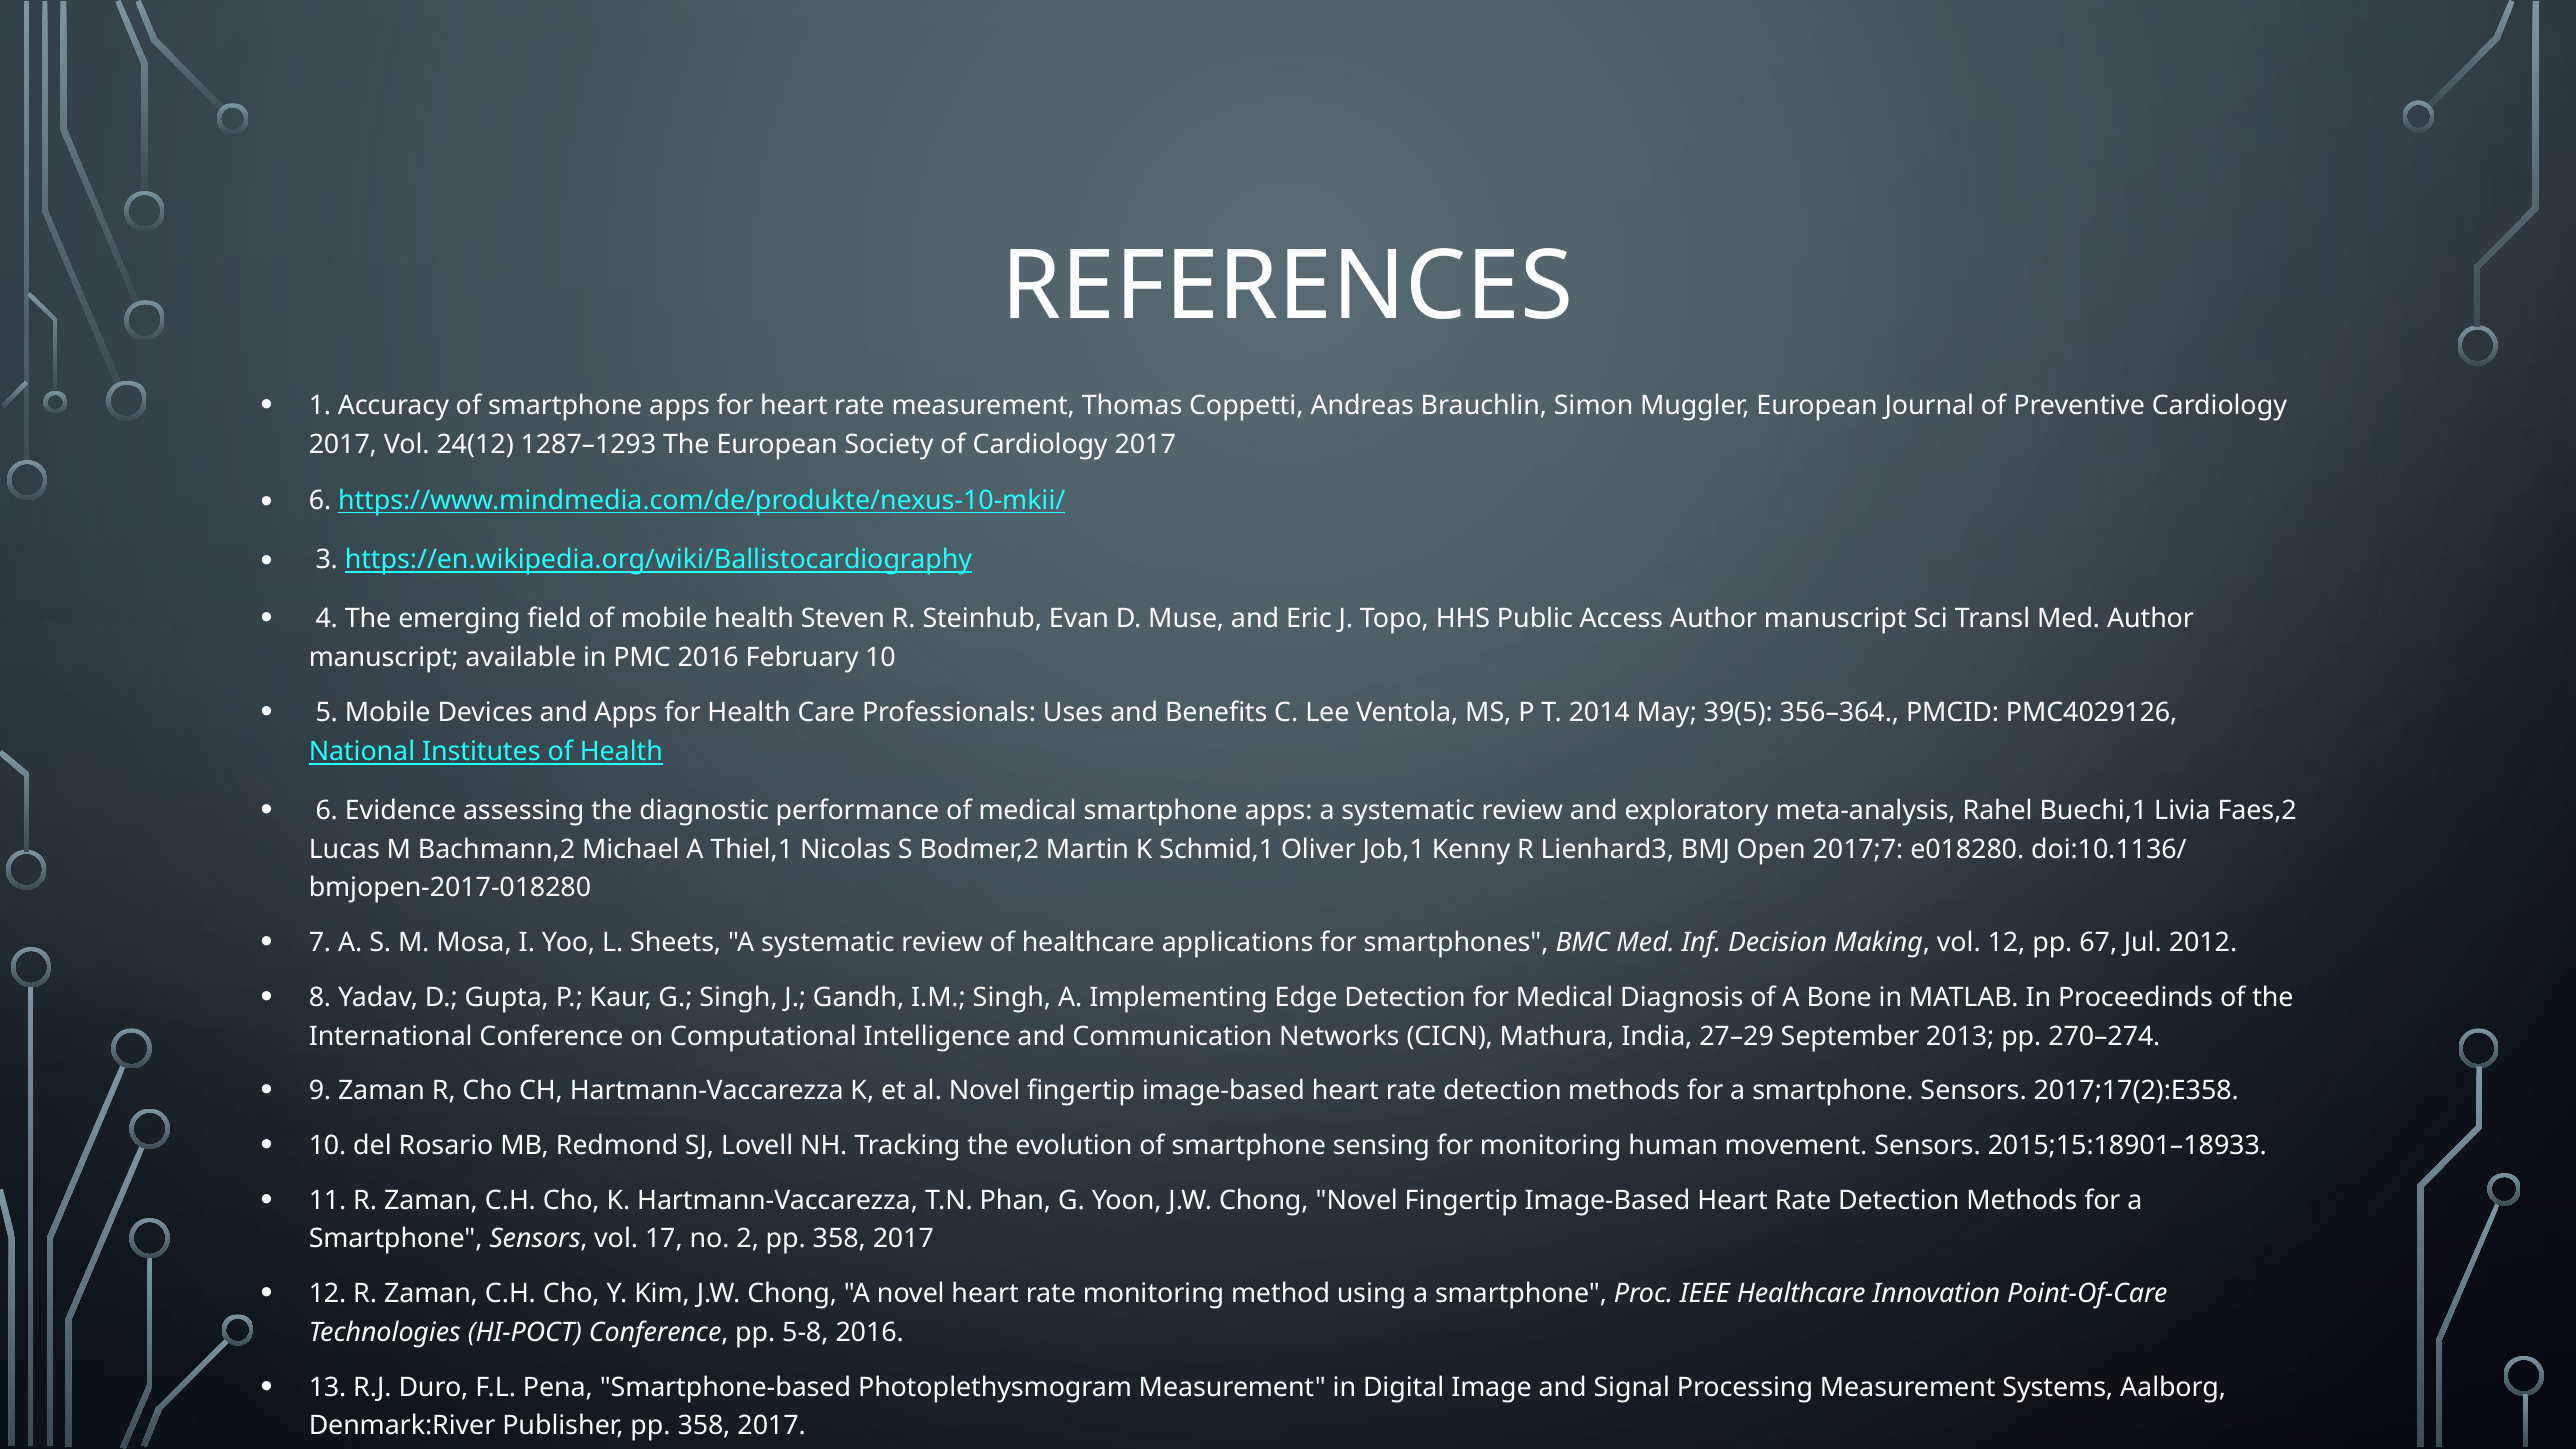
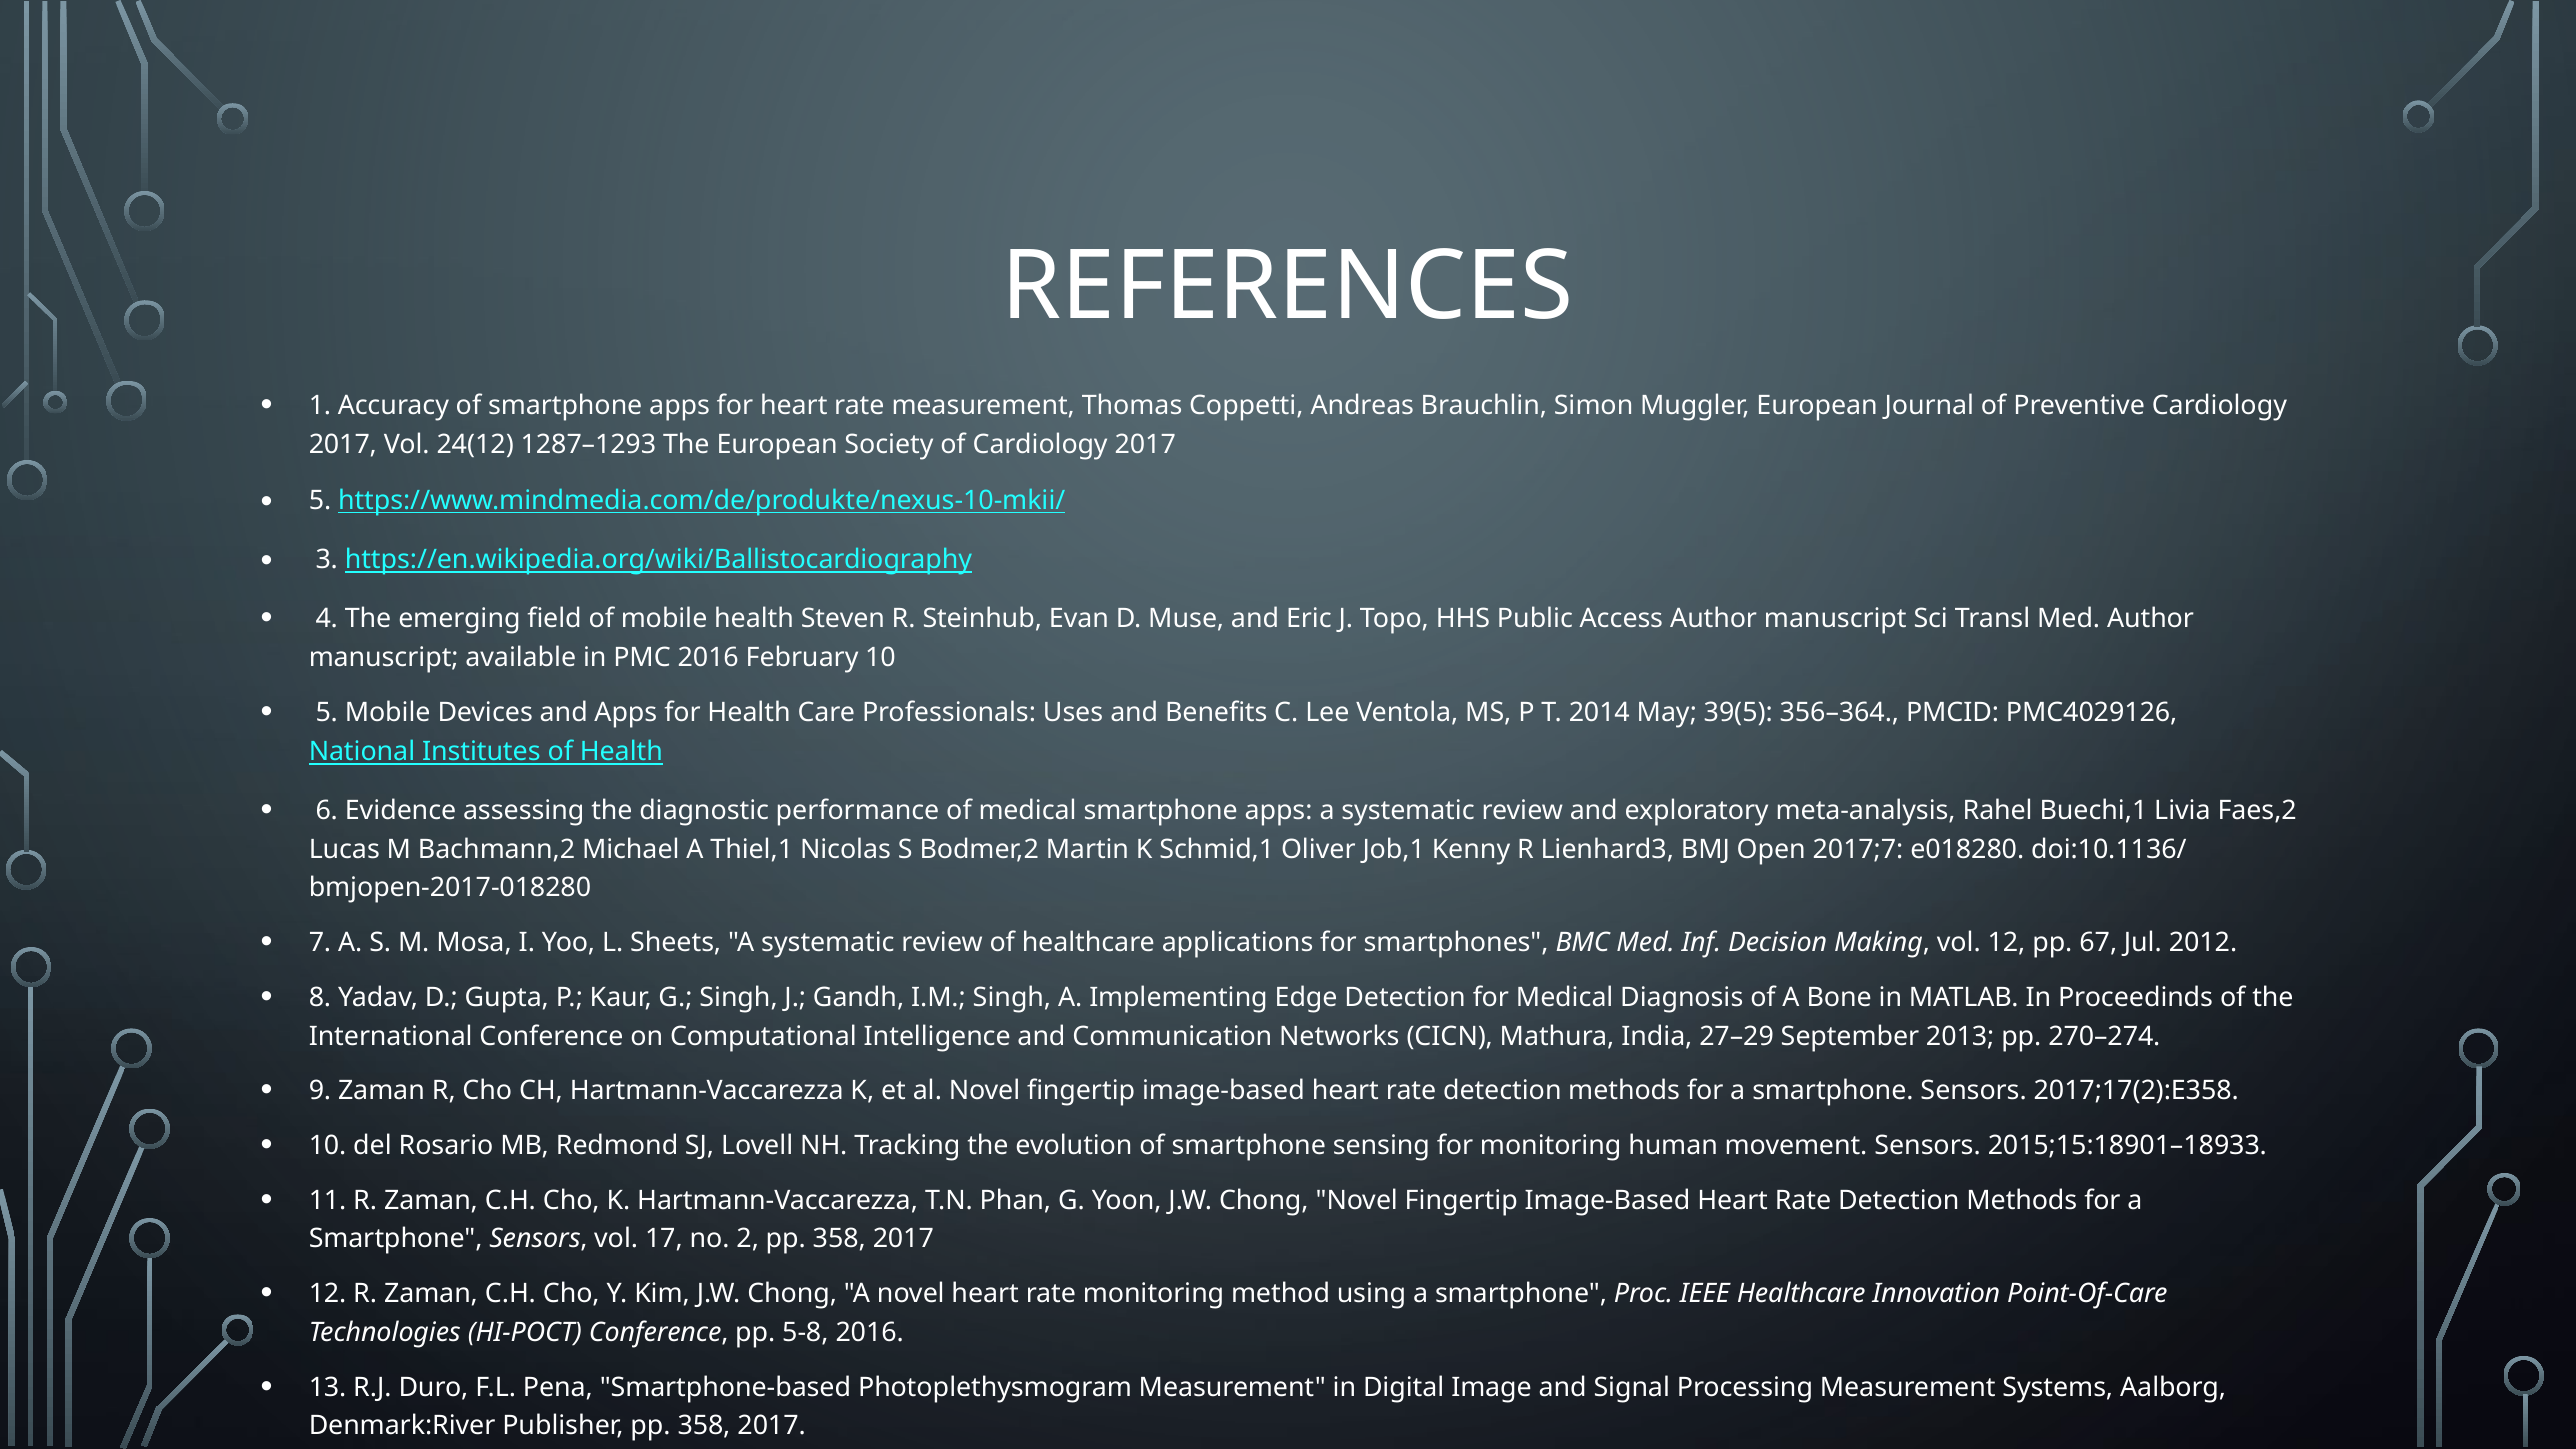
6: 6 -> 5 (320, 500)
